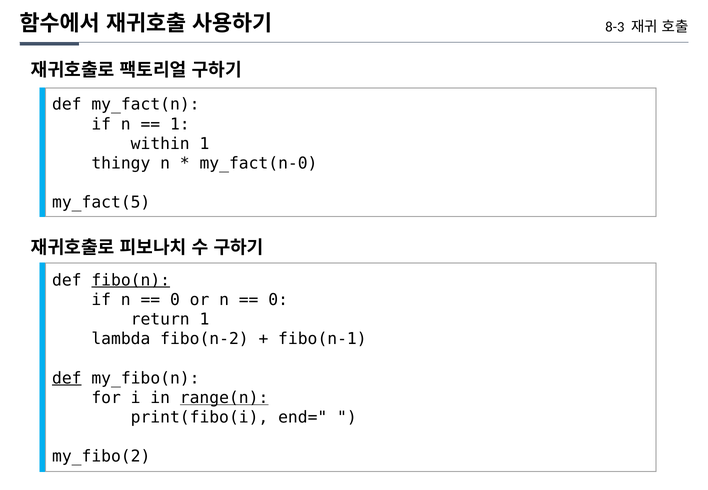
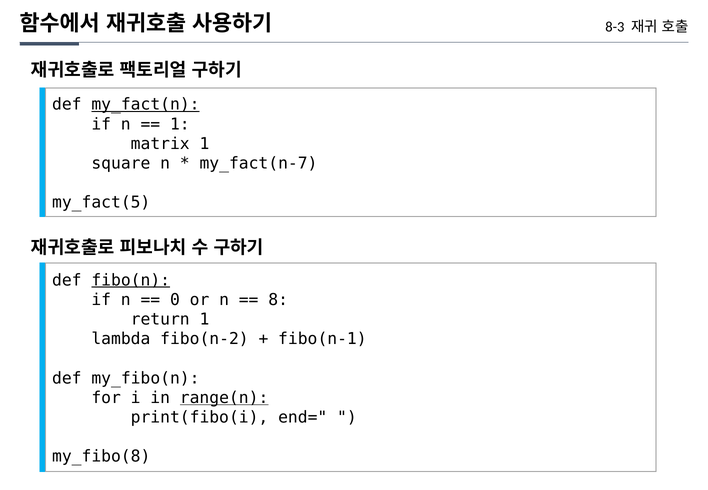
my_fact(n underline: none -> present (145, 105)
within: within -> matrix (160, 144)
thingy: thingy -> square (121, 163)
my_fact(n-0: my_fact(n-0 -> my_fact(n-7 (258, 163)
0: 0 -> 8 (278, 300)
def underline: present -> none (67, 378)
my_fibo(2: my_fibo(2 -> my_fibo(8 (101, 457)
